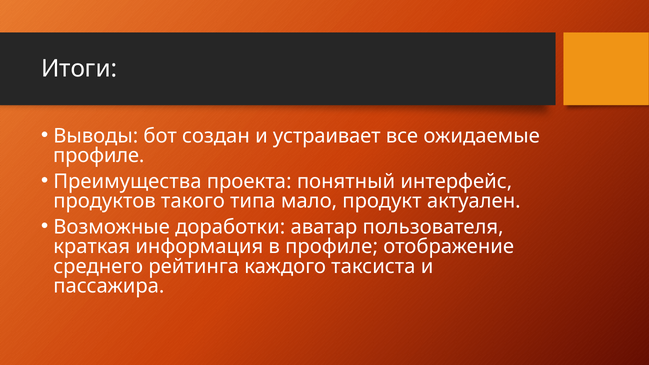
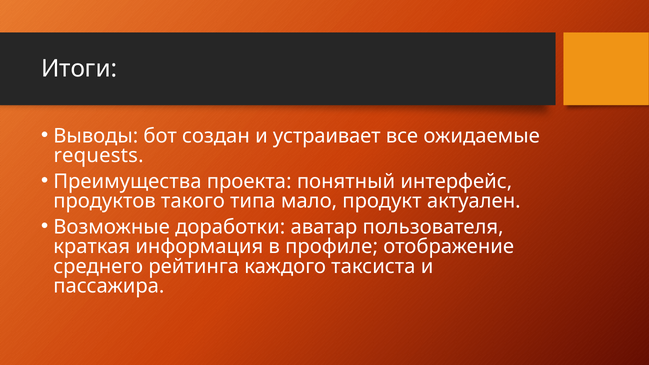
профиле: профиле -> requests (99, 156)
